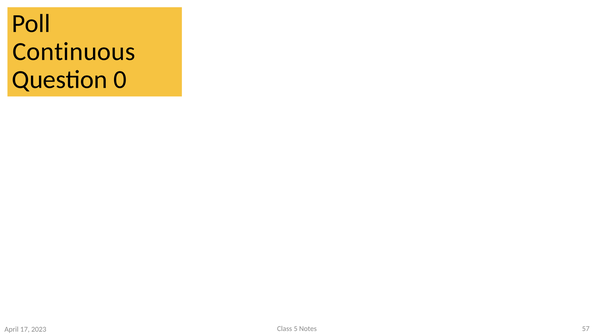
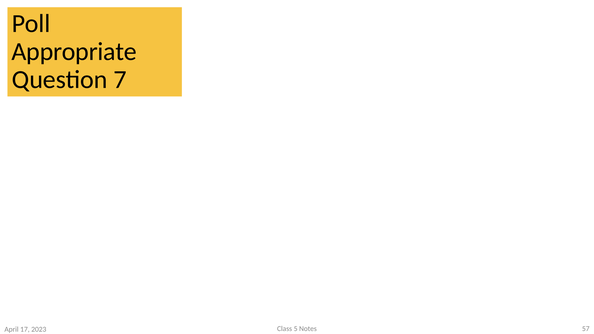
Continuous: Continuous -> Appropriate (74, 52)
0: 0 -> 7 (120, 80)
